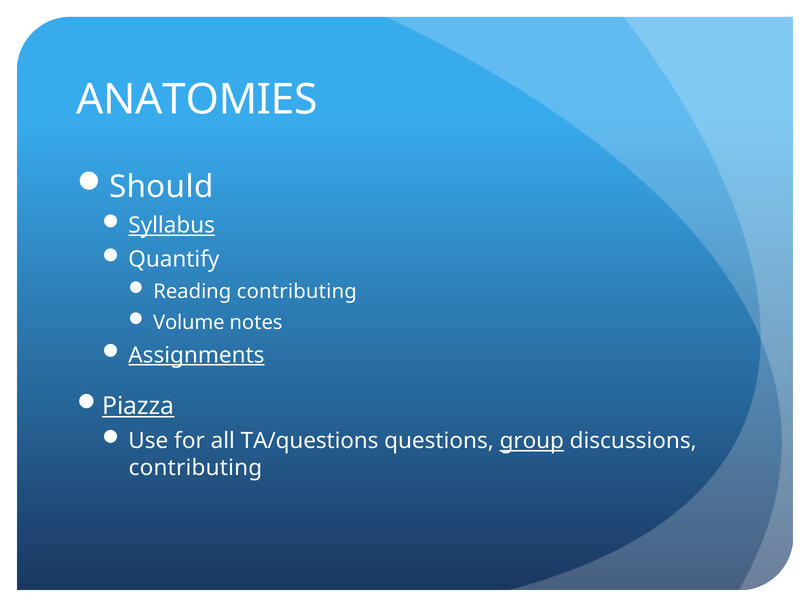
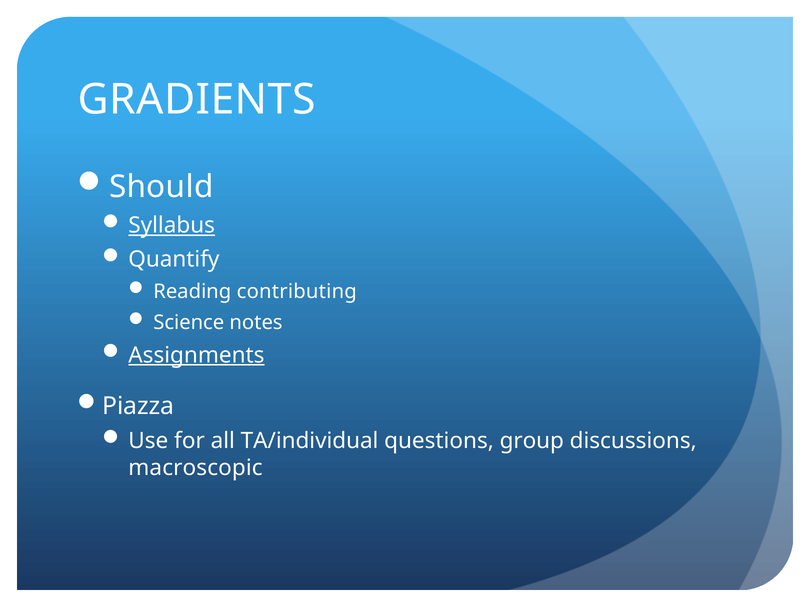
ANATOMIES: ANATOMIES -> GRADIENTS (197, 100)
Volume: Volume -> Science (189, 323)
Piazza underline: present -> none (138, 406)
TA/questions: TA/questions -> TA/individual (310, 441)
group underline: present -> none (532, 441)
contributing: contributing -> macroscopic (195, 468)
